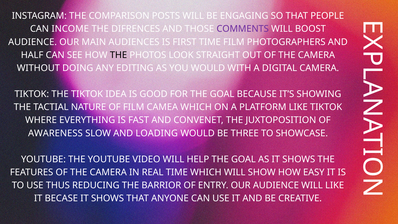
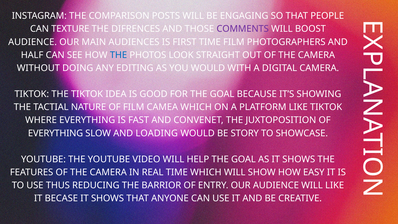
INCOME: INCOME -> TEXTURE (70, 29)
THE colour: black -> blue (118, 55)
AWARENESS: AWARENESS -> EVERYTHING (55, 133)
THREE: THREE -> STORY (245, 133)
